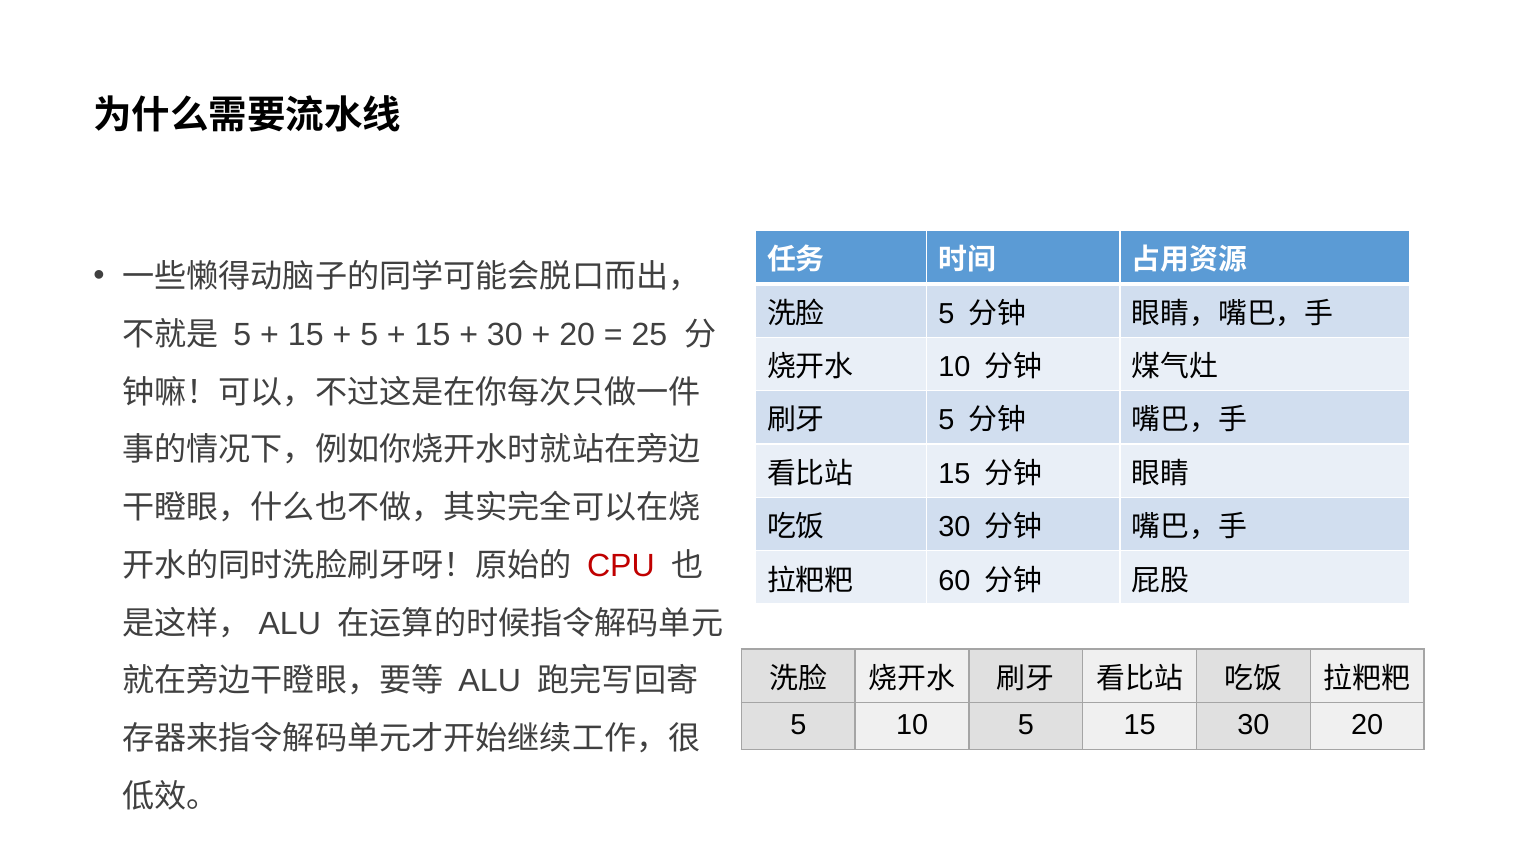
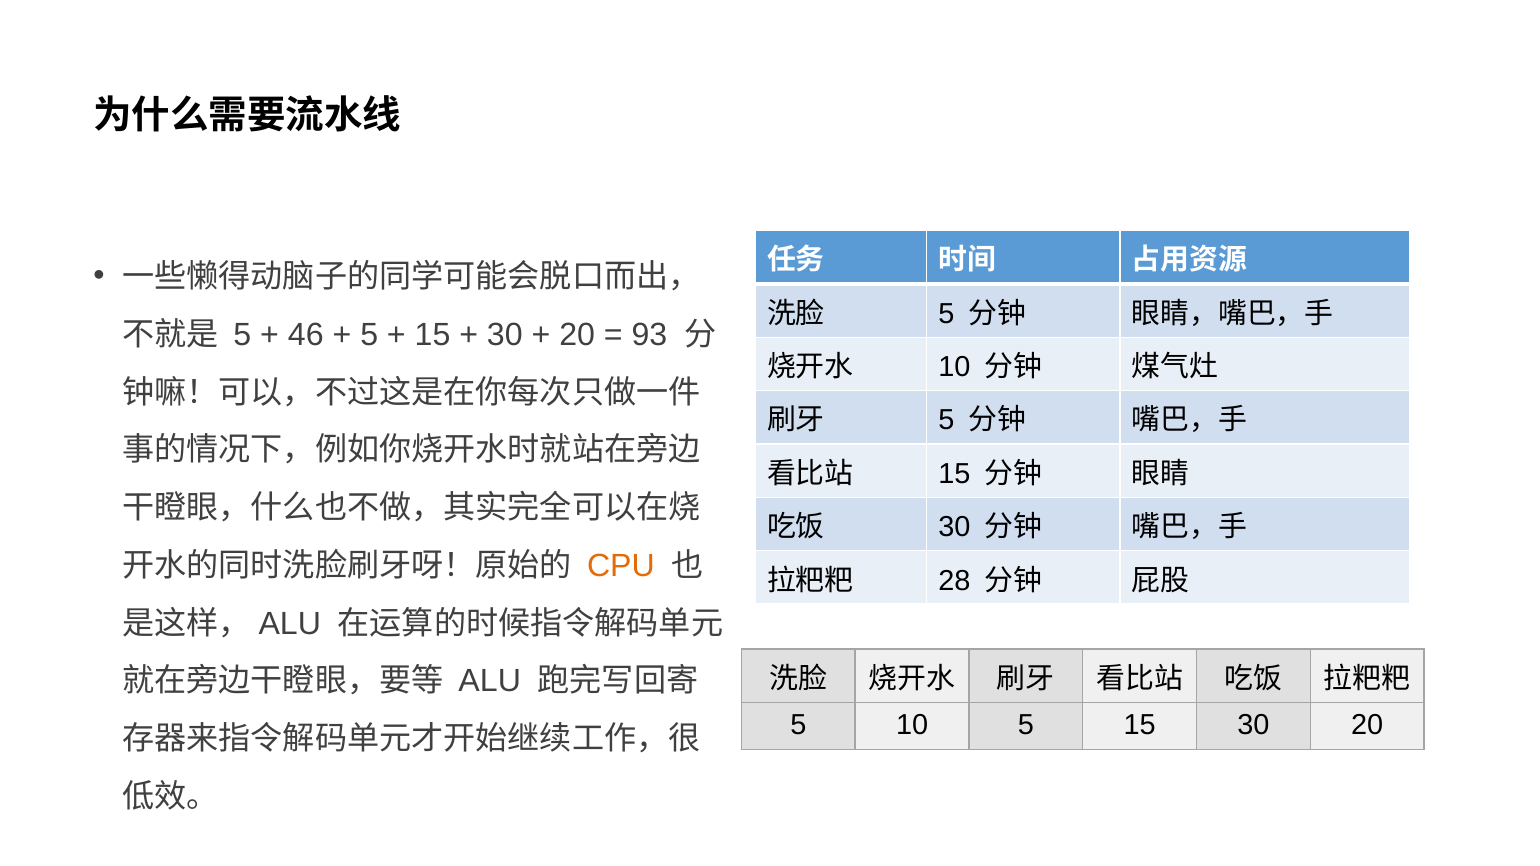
15: 15 -> 46 (306, 335)
25: 25 -> 93 (649, 335)
CPU colour: red -> orange (621, 566)
60: 60 -> 28 (954, 581)
